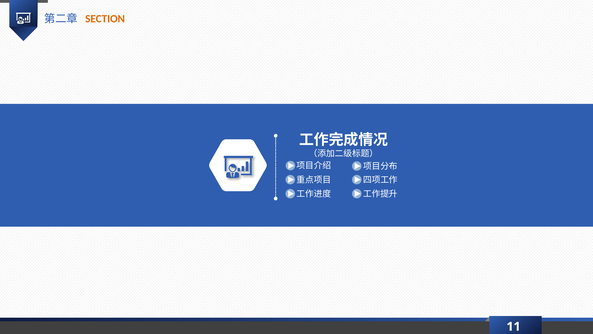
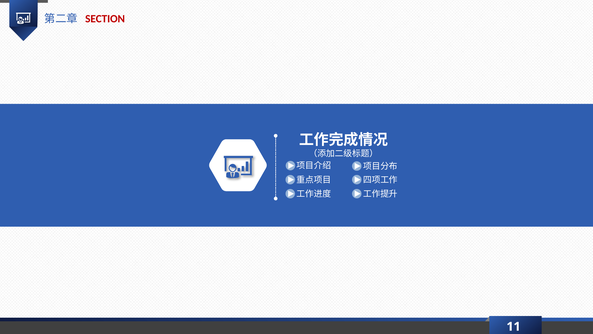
SECTION colour: orange -> red (105, 19)
